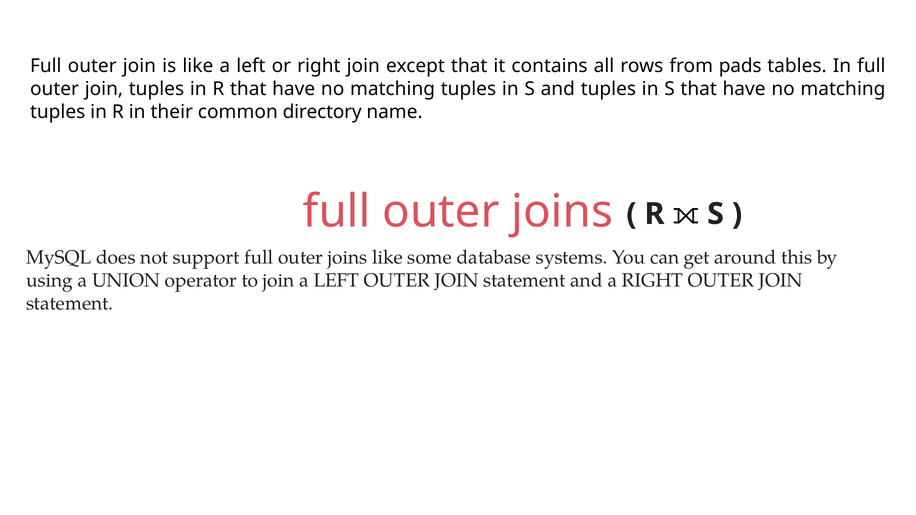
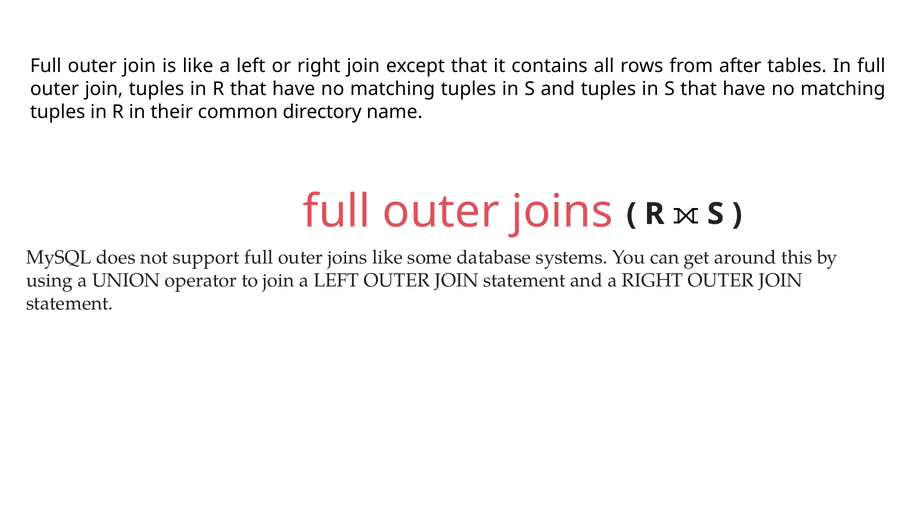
pads: pads -> after (740, 66)
